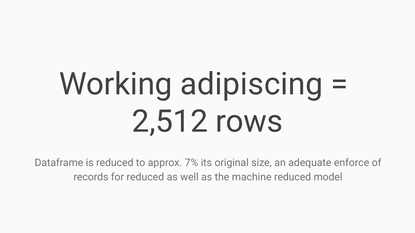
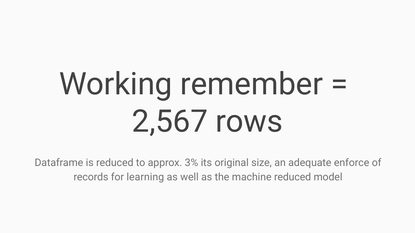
adipiscing: adipiscing -> remember (252, 84)
2,512: 2,512 -> 2,567 (170, 122)
7%: 7% -> 3% (191, 163)
for reduced: reduced -> learning (145, 177)
